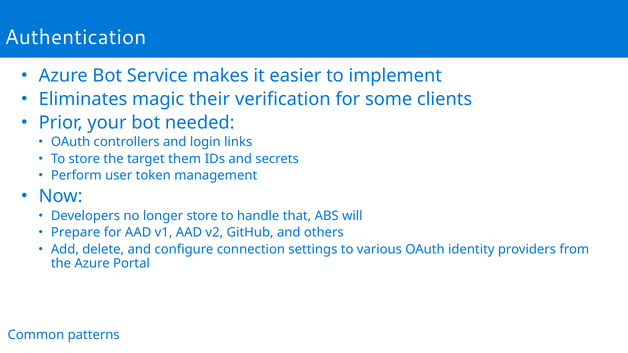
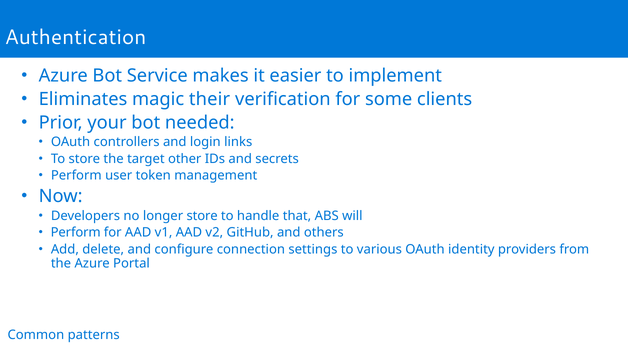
them: them -> other (185, 159)
Prepare: Prepare -> Perform (76, 233)
